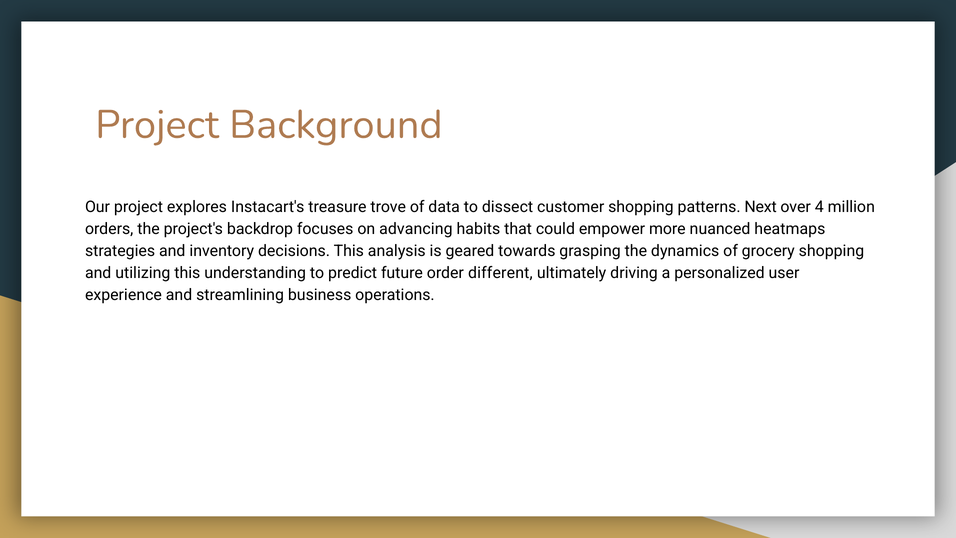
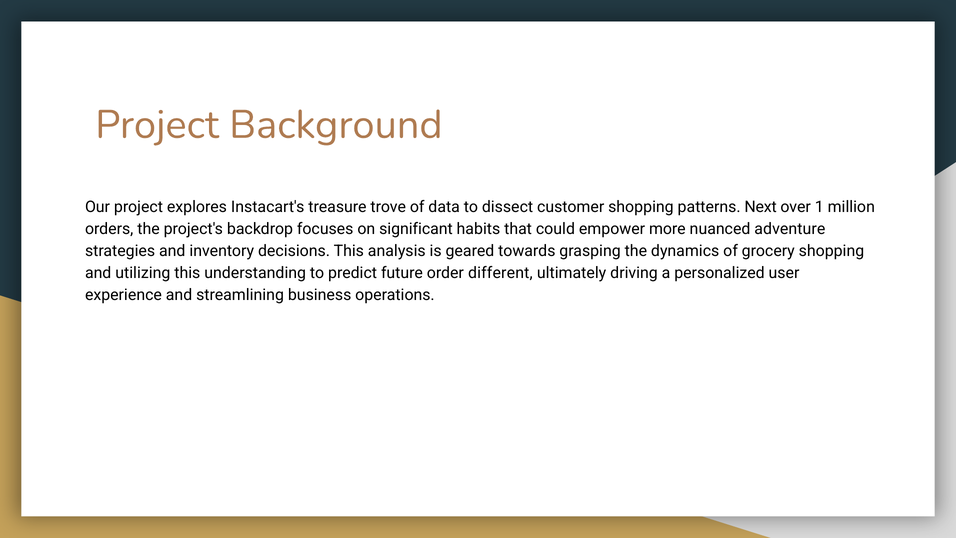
4: 4 -> 1 (819, 207)
advancing: advancing -> significant (416, 229)
heatmaps: heatmaps -> adventure (790, 229)
